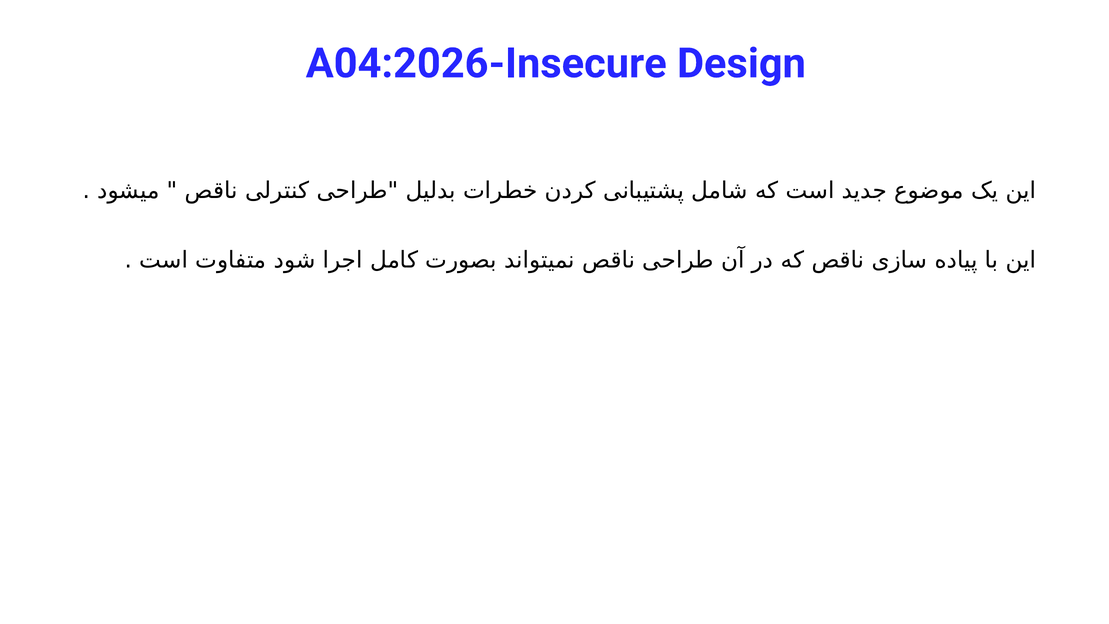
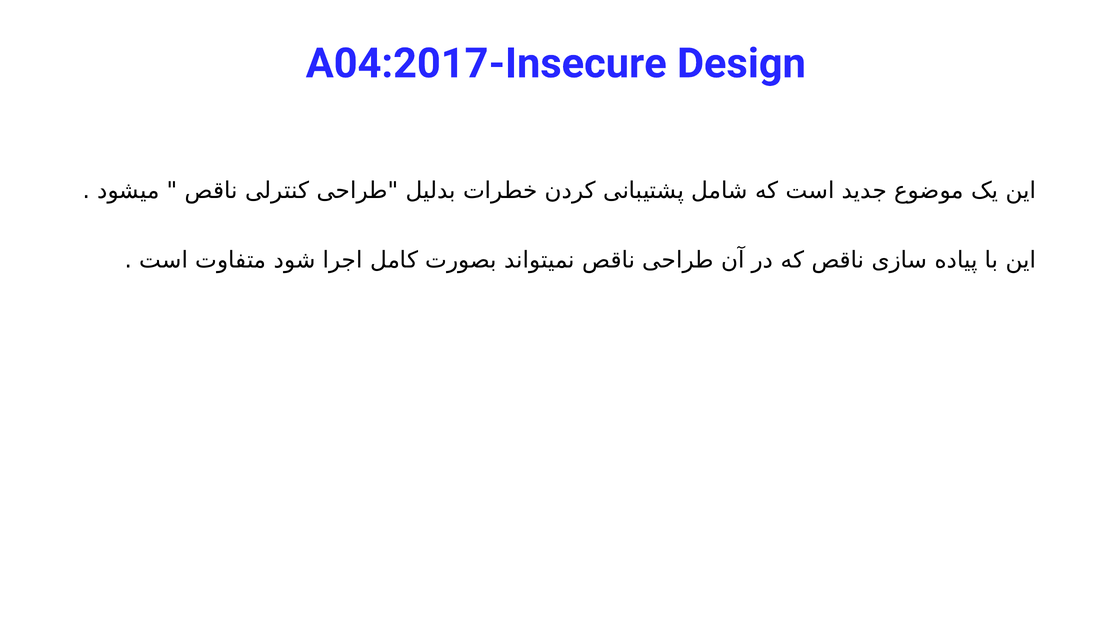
A04:2026-Insecure: A04:2026-Insecure -> A04:2017-Insecure (486, 64)
